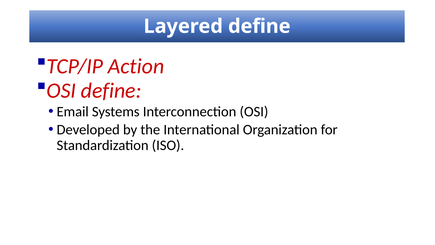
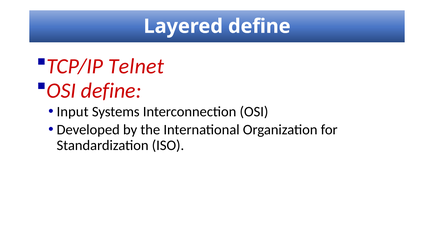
Action: Action -> Telnet (136, 66)
Email: Email -> Input (73, 112)
